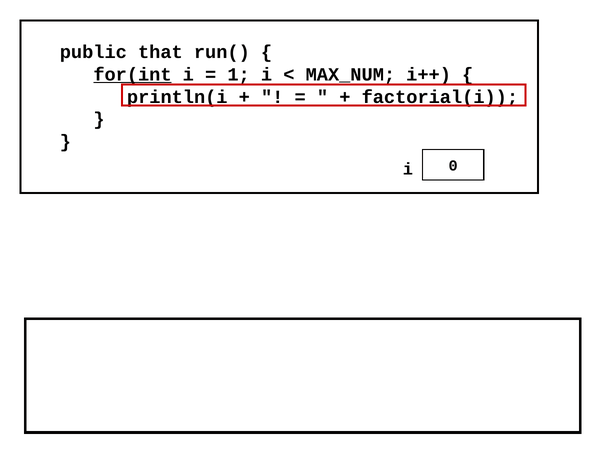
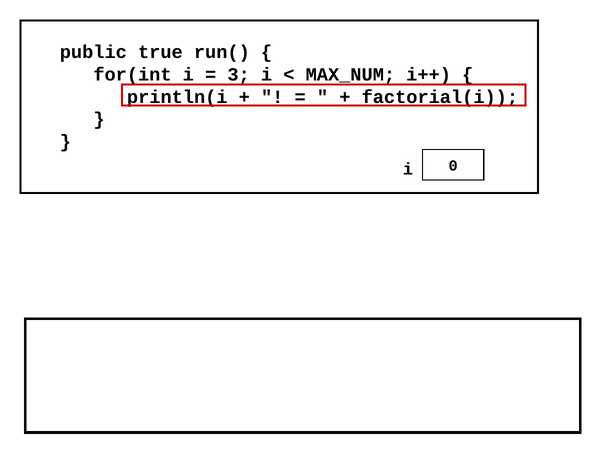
that: that -> true (160, 52)
for(int underline: present -> none (132, 75)
1: 1 -> 3 (239, 75)
